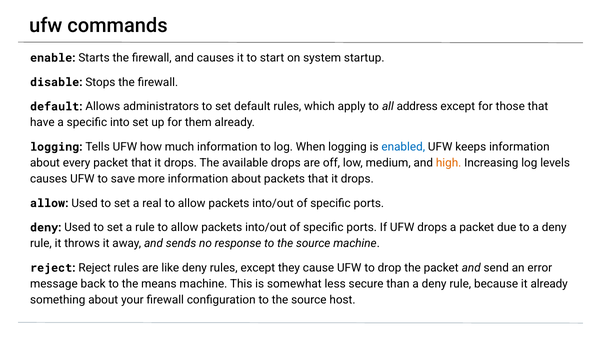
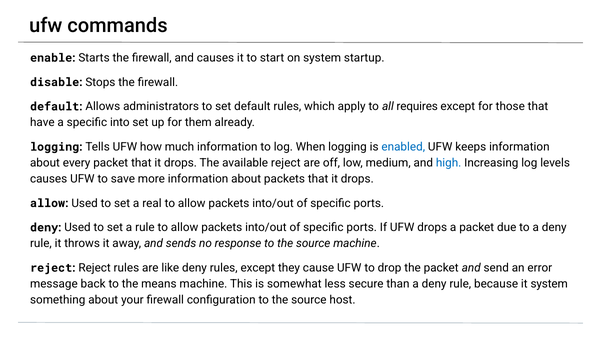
address: address -> requires (417, 107)
available drops: drops -> reject (286, 163)
high colour: orange -> blue (449, 163)
it already: already -> system (549, 284)
